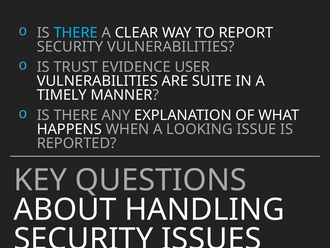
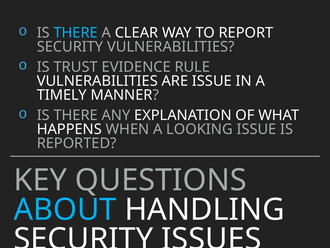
USER: USER -> RULE (192, 67)
ARE SUITE: SUITE -> ISSUE (212, 81)
ABOUT colour: white -> light blue (65, 209)
